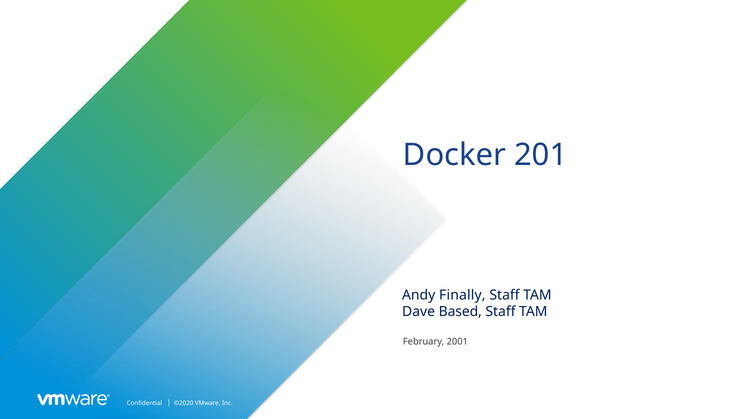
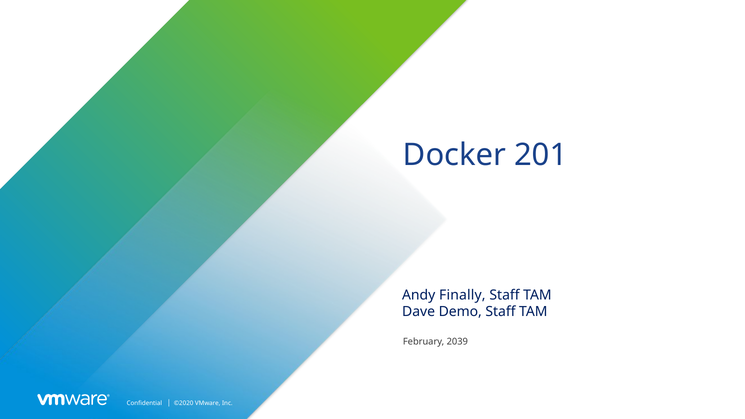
Based: Based -> Demo (460, 312)
2001: 2001 -> 2039 (457, 342)
